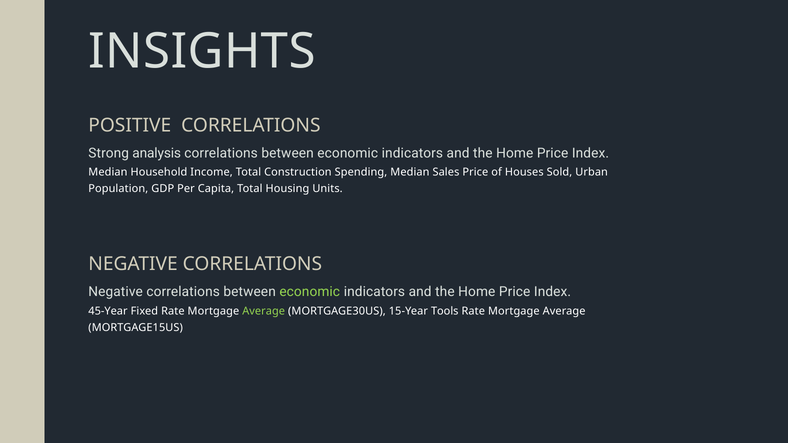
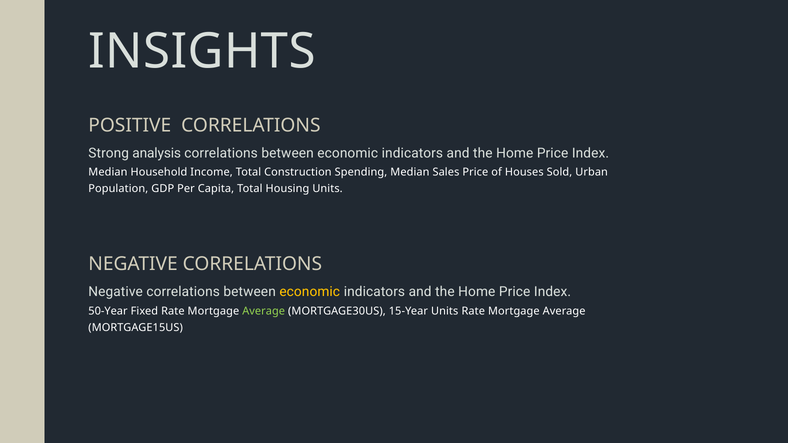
economic colour: light green -> yellow (310, 292)
45-Year: 45-Year -> 50-Year (108, 311)
15-Year Tools: Tools -> Units (445, 311)
